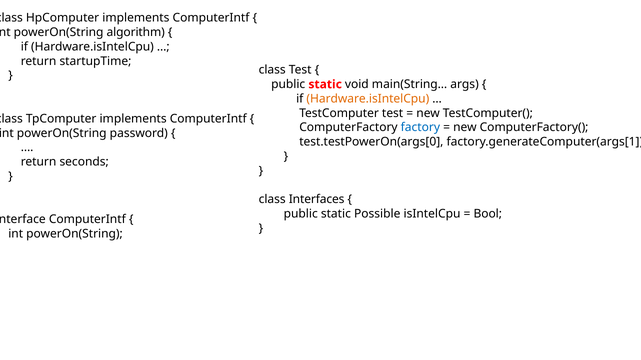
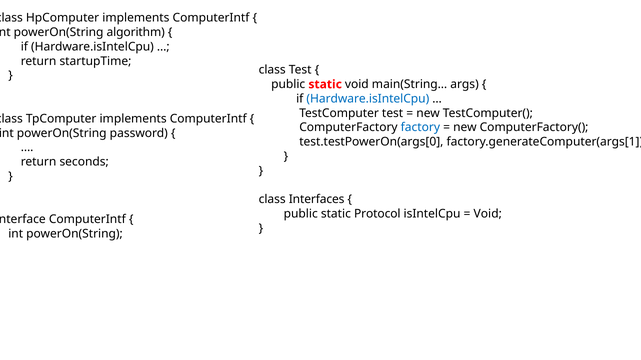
Hardware.isIntelCpu colour: orange -> blue (368, 99)
Possible: Possible -> Protocol (377, 214)
Bool: Bool -> Void (488, 214)
